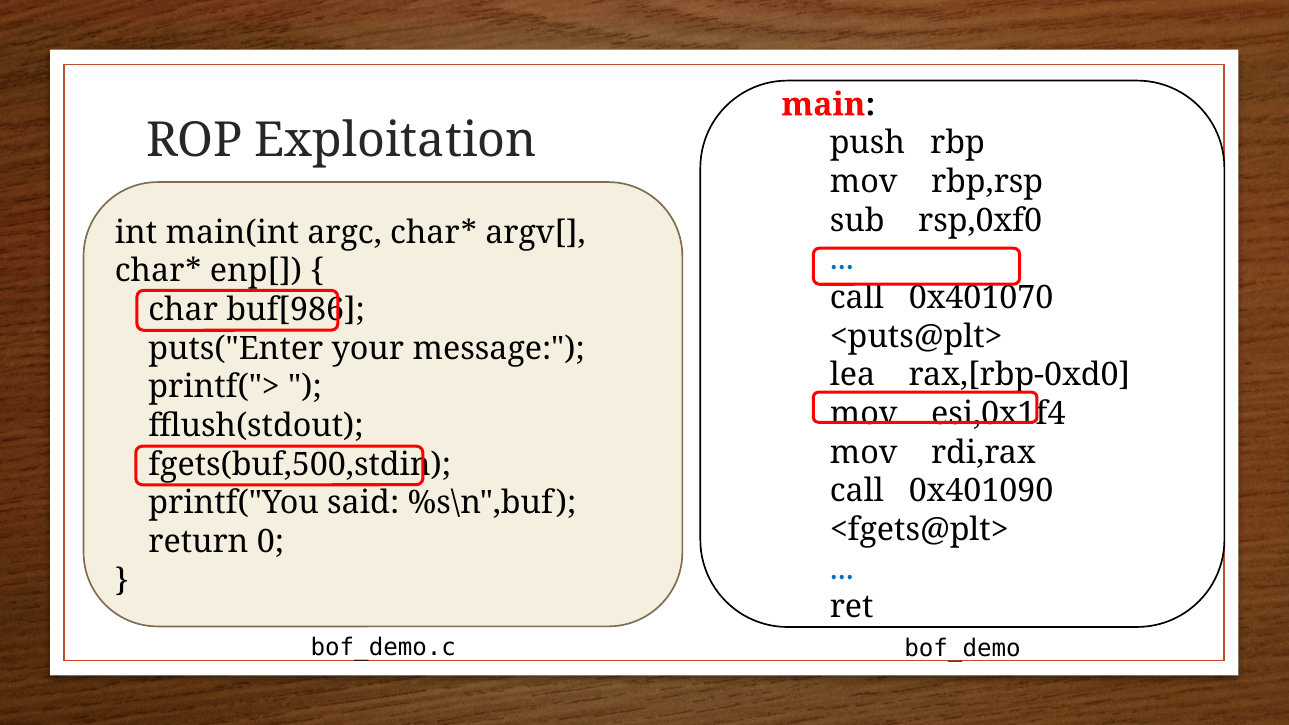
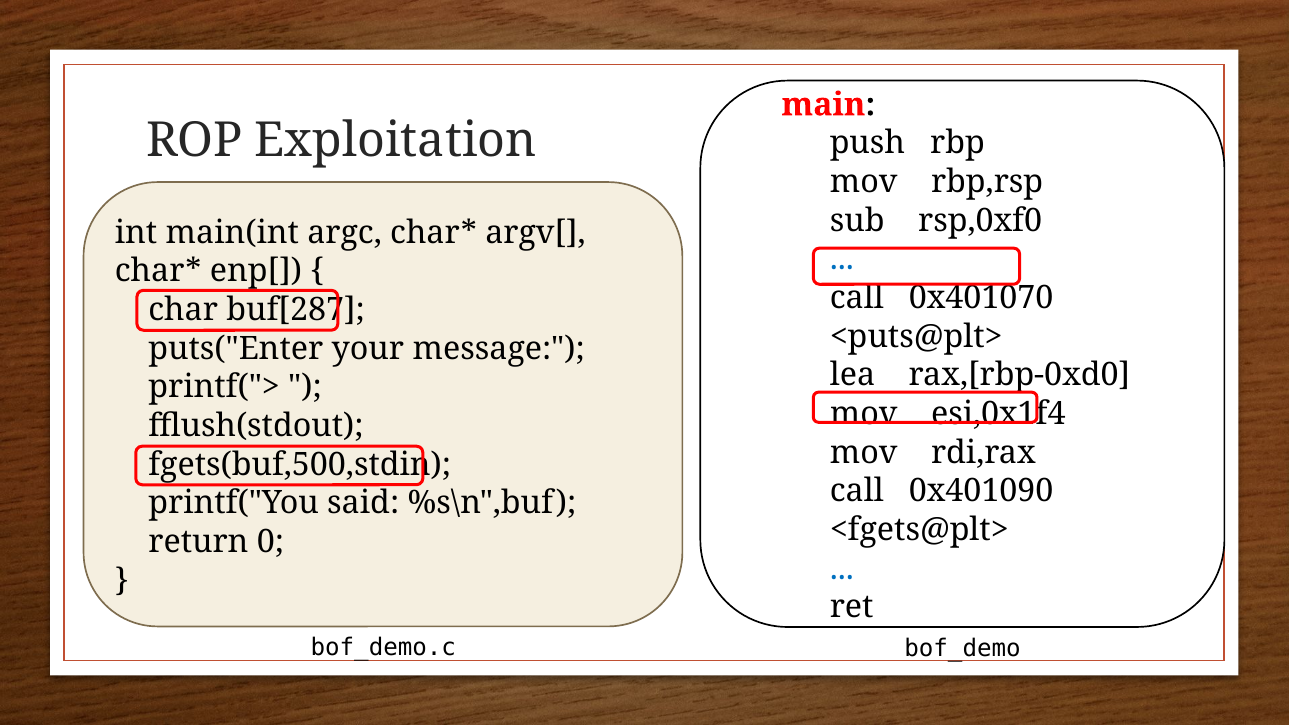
buf[986: buf[986 -> buf[287 (296, 310)
